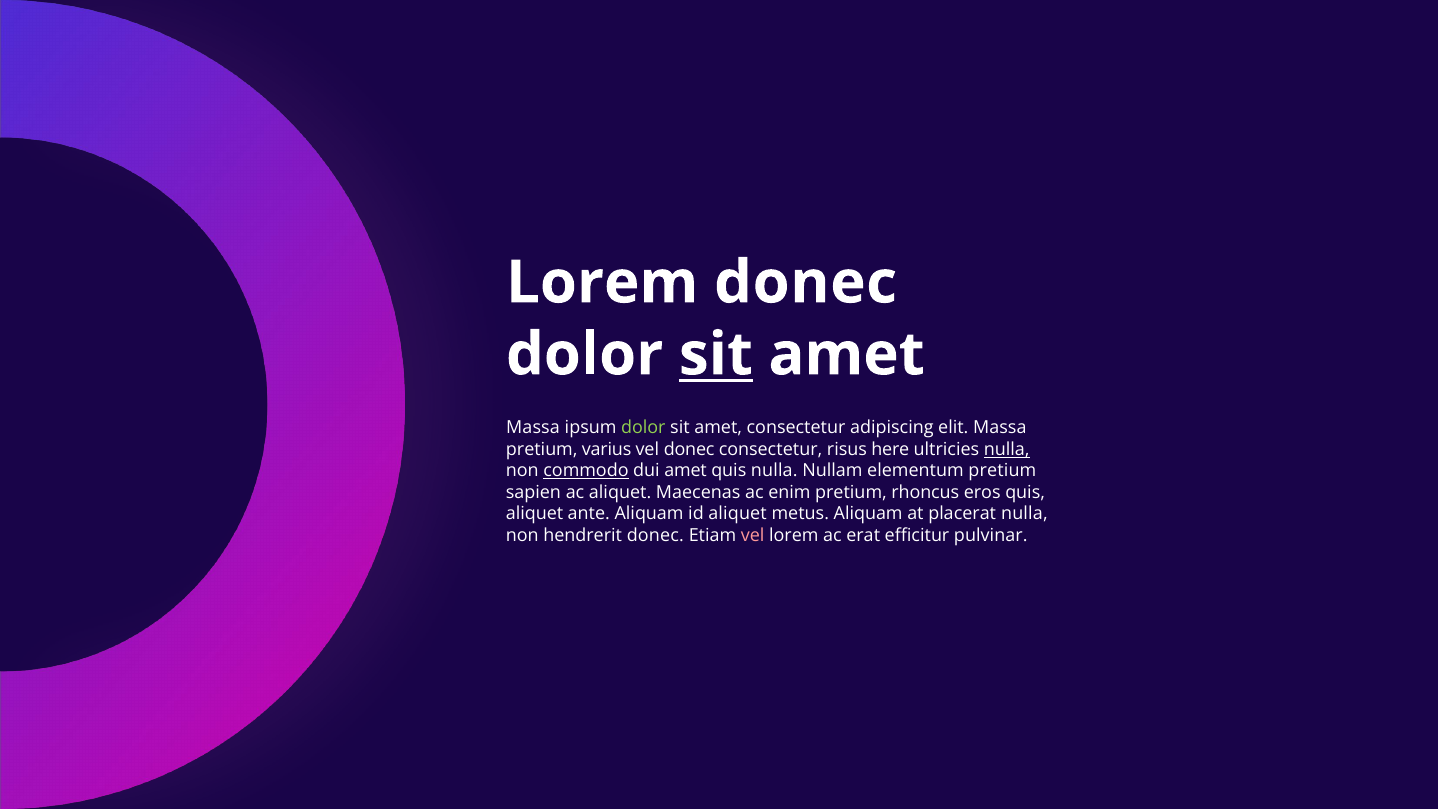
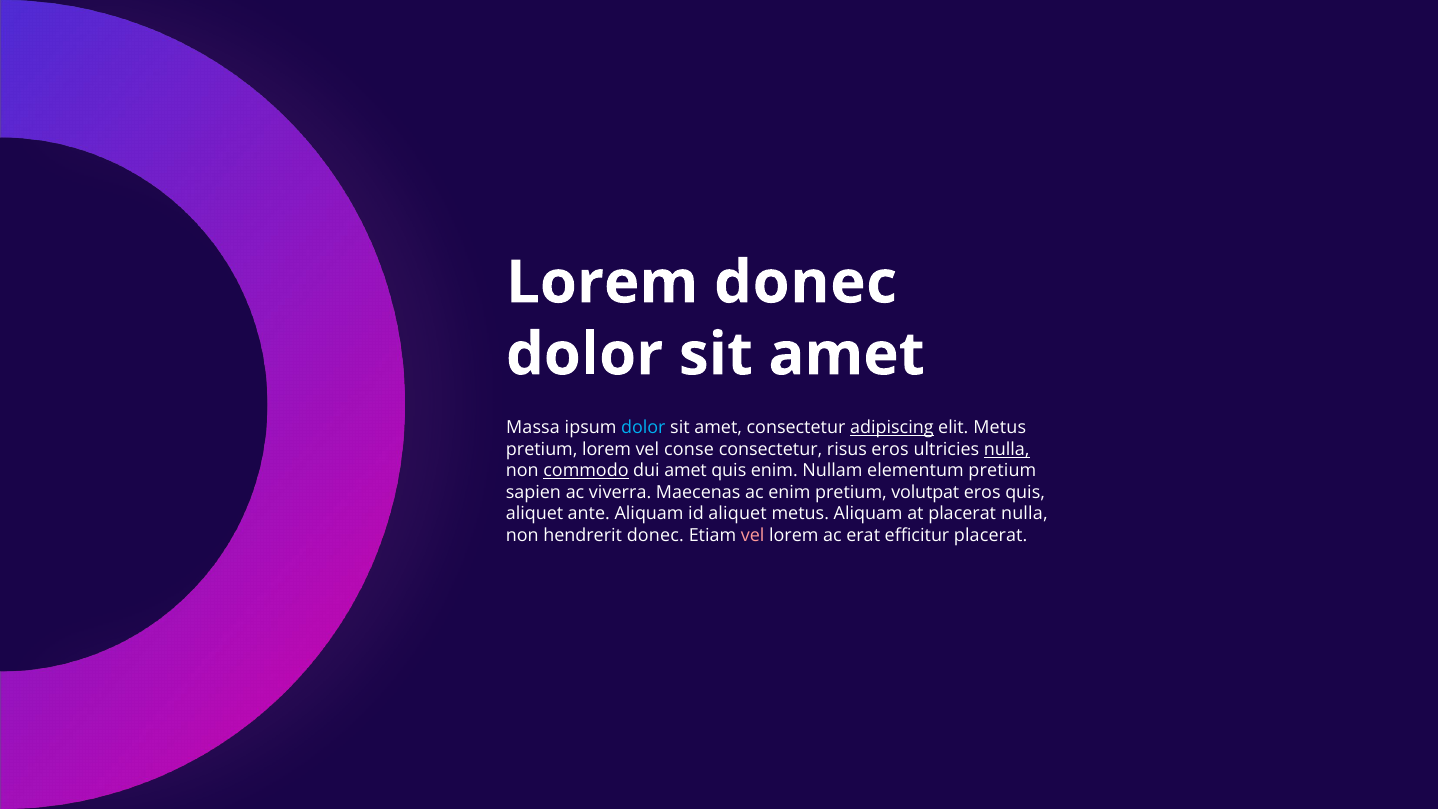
sit underline: present -> none (716, 355)
dolor colour: light green -> light blue (643, 428)
adipiscing underline: none -> present (892, 428)
elit Massa: Massa -> Metus (1000, 428)
pretium varius: varius -> lorem (607, 449)
vel donec: donec -> conse (689, 449)
risus here: here -> eros (890, 449)
quis nulla: nulla -> enim (774, 471)
ac aliquet: aliquet -> viverra (620, 492)
rhoncus: rhoncus -> volutpat (925, 492)
efficitur pulvinar: pulvinar -> placerat (991, 536)
